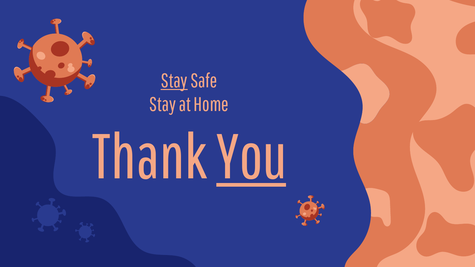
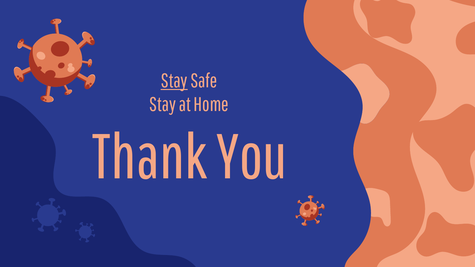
You underline: present -> none (252, 158)
